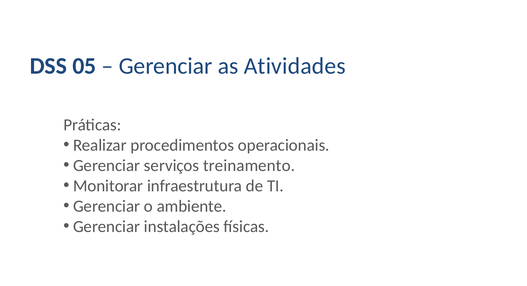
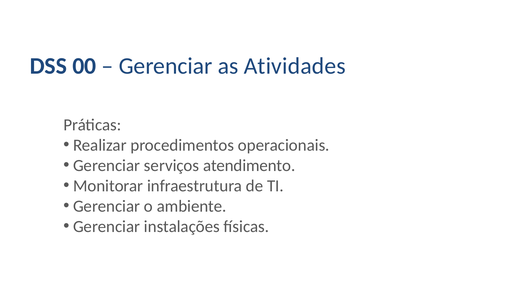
05: 05 -> 00 (84, 66)
treinamento: treinamento -> atendimento (249, 165)
